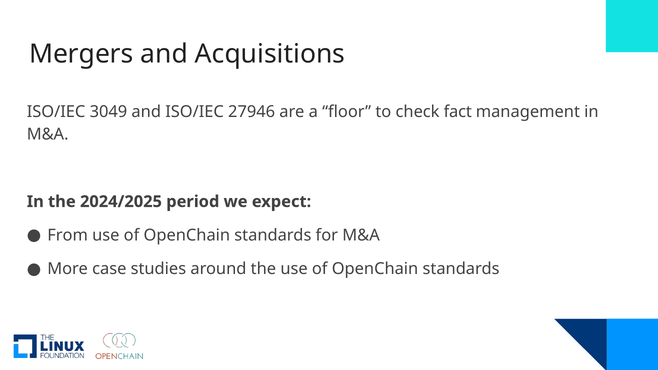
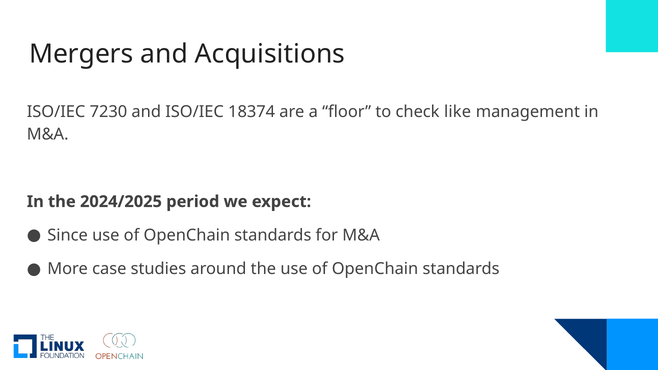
3049: 3049 -> 7230 (108, 112)
27946: 27946 -> 18374 (252, 112)
fact: fact -> like (458, 112)
From: From -> Since (68, 235)
